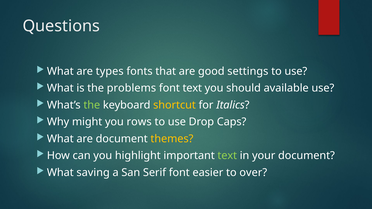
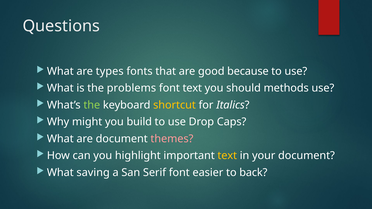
settings: settings -> because (248, 71)
available: available -> methods (286, 88)
rows: rows -> build (139, 122)
themes colour: yellow -> pink (172, 139)
text colour: light green -> yellow (227, 156)
over: over -> back (253, 173)
